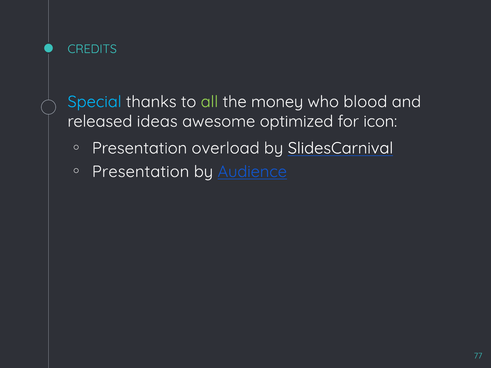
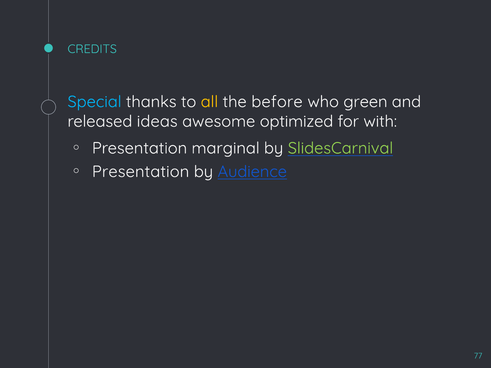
all colour: light green -> yellow (209, 102)
money: money -> before (277, 102)
blood: blood -> green (365, 102)
icon: icon -> with (380, 121)
overload: overload -> marginal (226, 148)
SlidesCarnival colour: white -> light green (340, 148)
